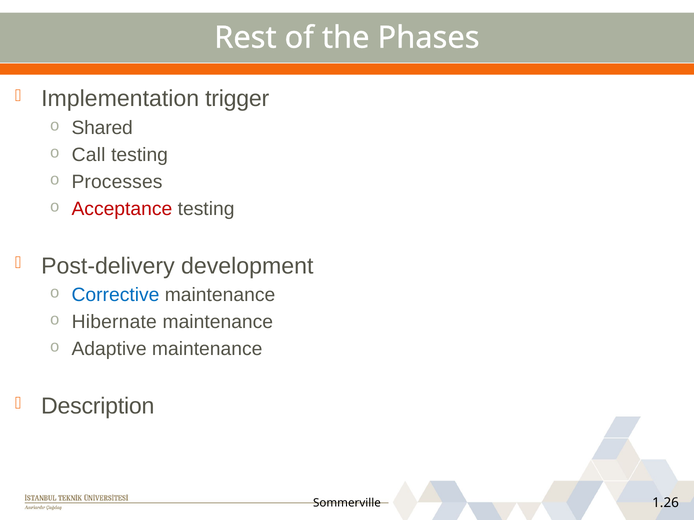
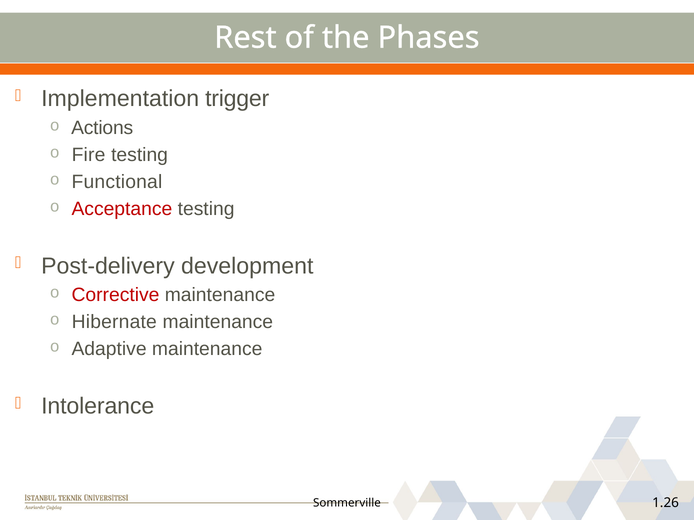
Shared: Shared -> Actions (102, 128)
Call: Call -> Fire (89, 155)
Processes: Processes -> Functional (117, 182)
Corrective colour: blue -> red (115, 295)
Description: Description -> Intolerance (98, 407)
